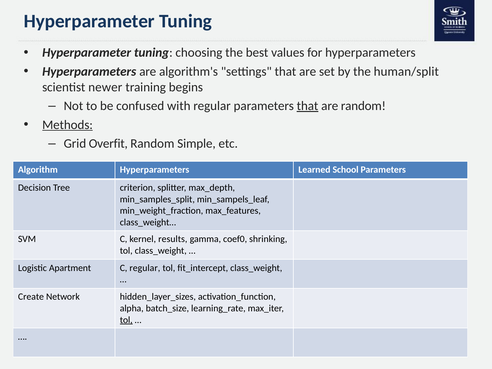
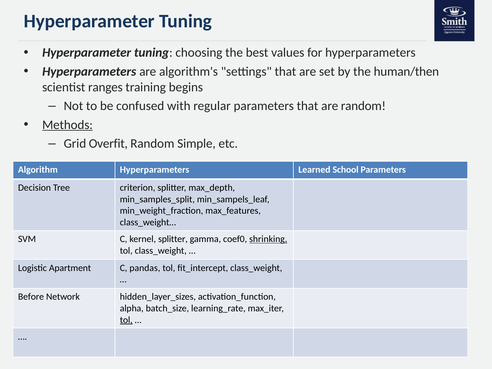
human/split: human/split -> human/then (406, 72)
newer: newer -> ranges (105, 87)
that underline: present -> none (308, 106)
kernel results: results -> splitter (173, 239)
shrinking underline: none -> present (268, 239)
C regular: regular -> pandas (145, 268)
Create: Create -> Before (31, 297)
